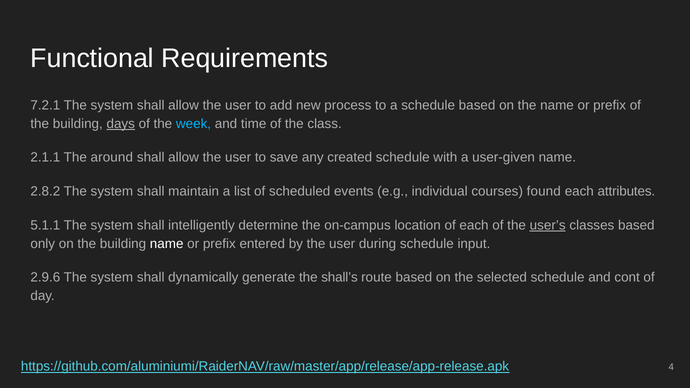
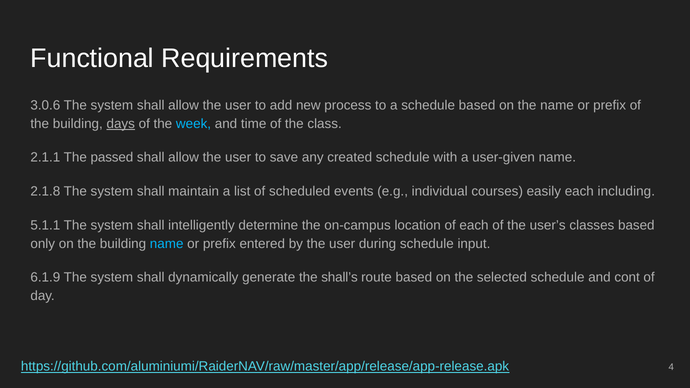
7.2.1: 7.2.1 -> 3.0.6 (45, 105)
around: around -> passed (112, 158)
2.8.2: 2.8.2 -> 2.1.8 (45, 191)
found: found -> easily (544, 191)
attributes: attributes -> including (626, 191)
user’s underline: present -> none (548, 225)
name colour: white -> light blue (167, 244)
2.9.6: 2.9.6 -> 6.1.9 (45, 278)
